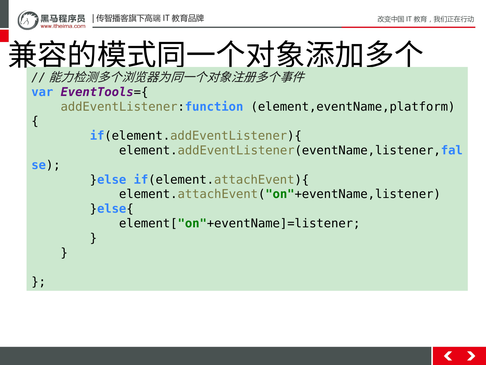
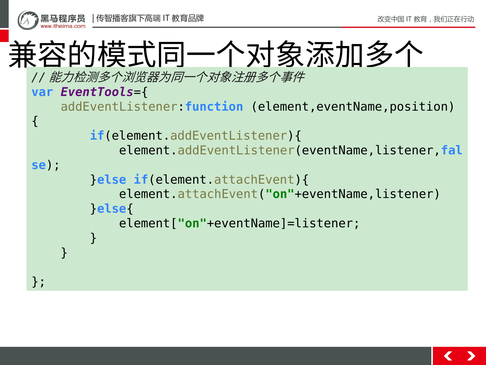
element,eventName,platform: element,eventName,platform -> element,eventName,position (353, 107)
